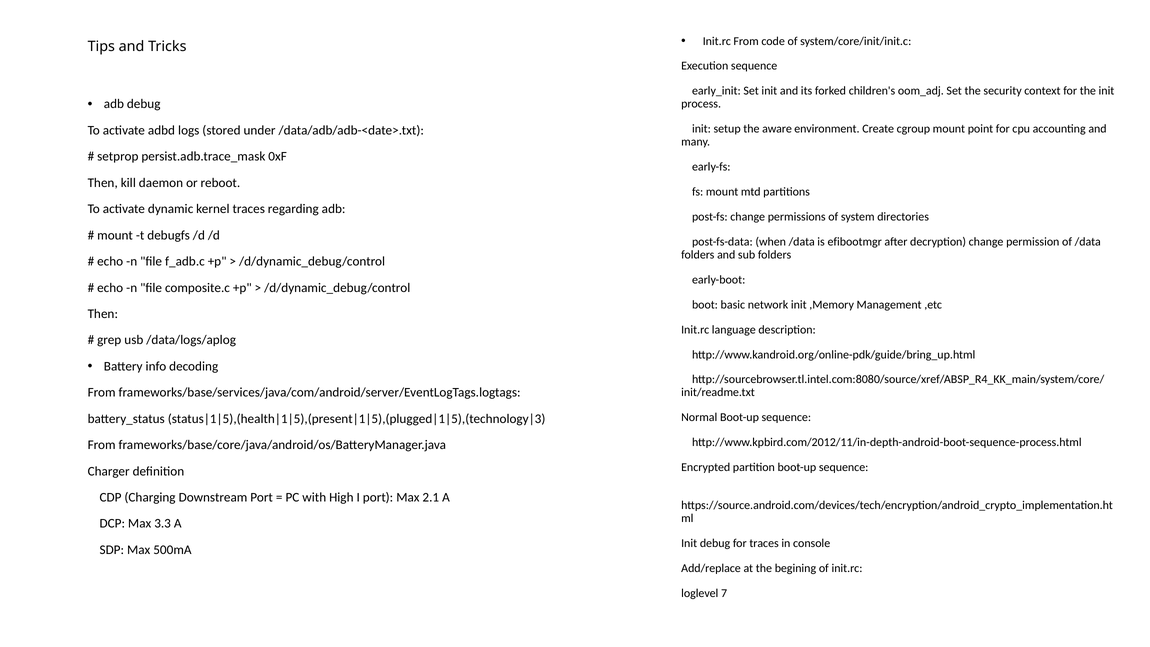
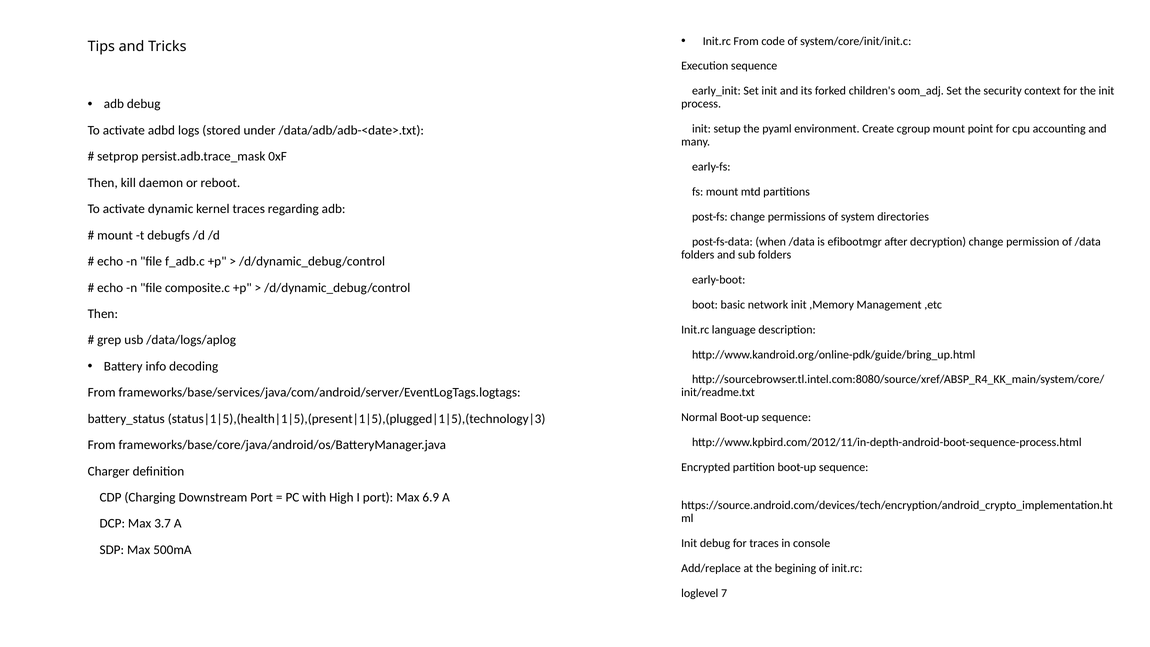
aware: aware -> pyaml (777, 129)
2.1: 2.1 -> 6.9 (431, 497)
3.3: 3.3 -> 3.7 (163, 524)
